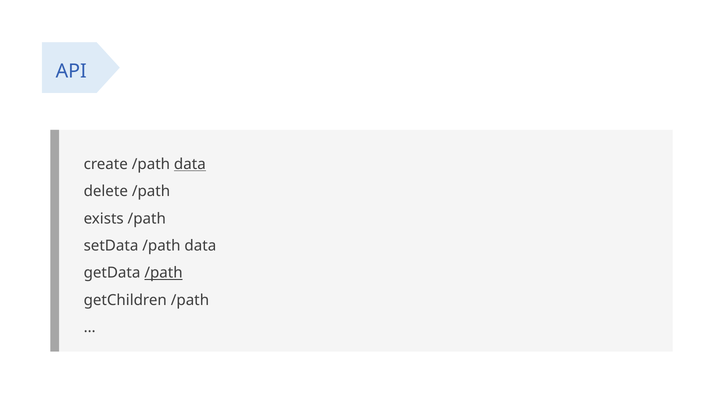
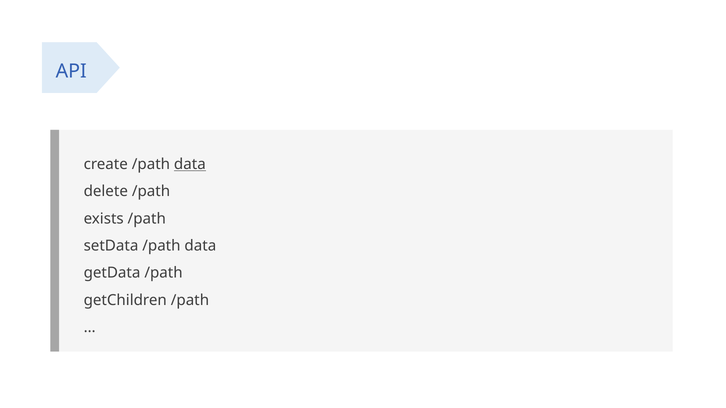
/path underline: present -> none (164, 273)
